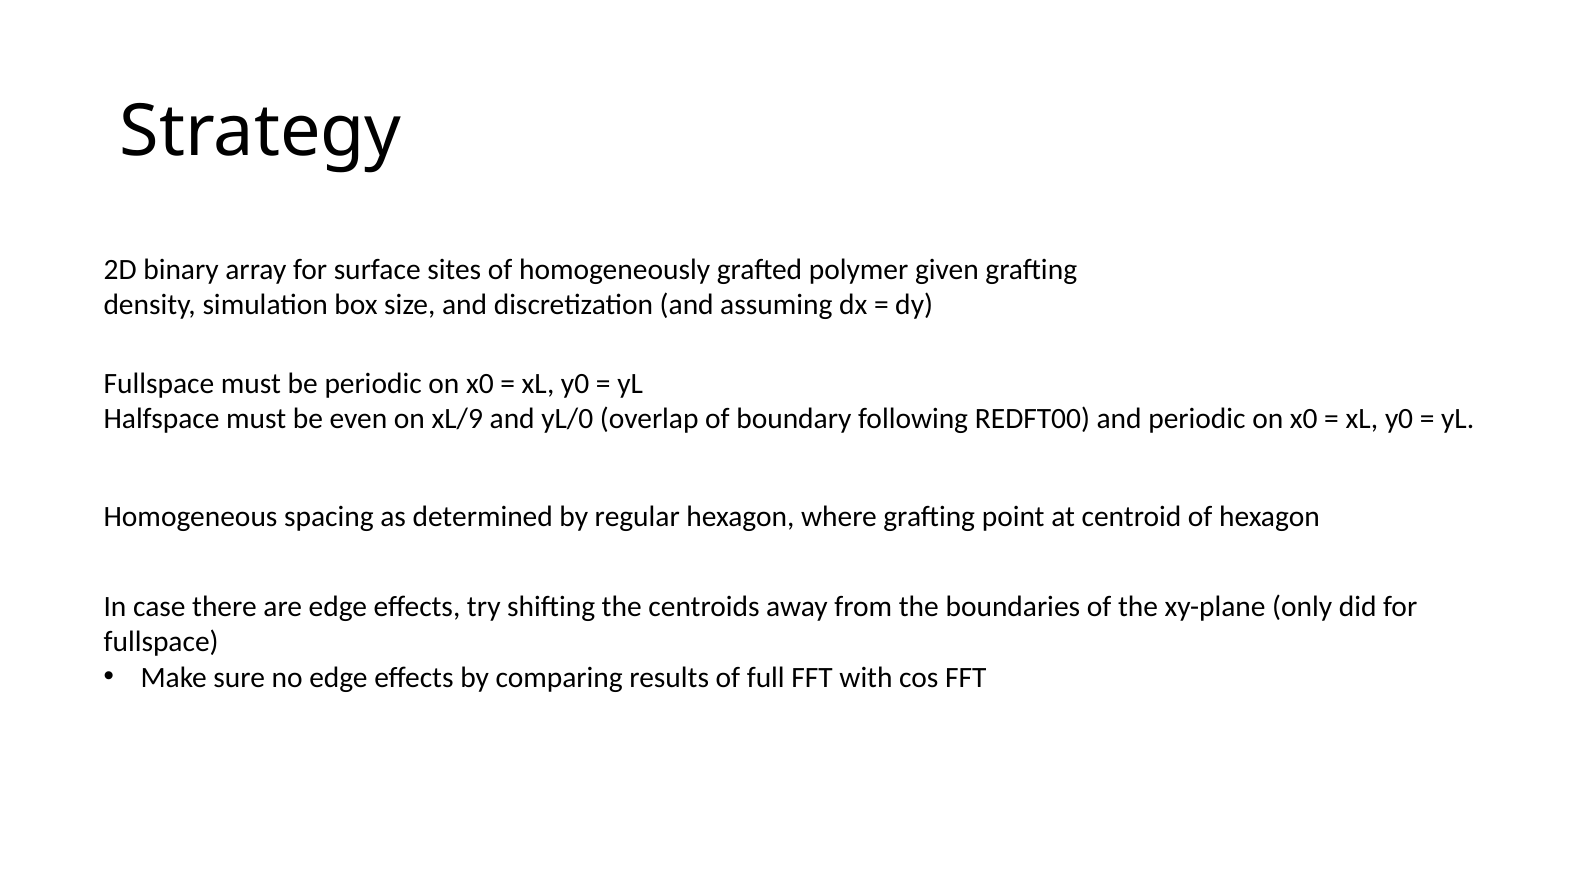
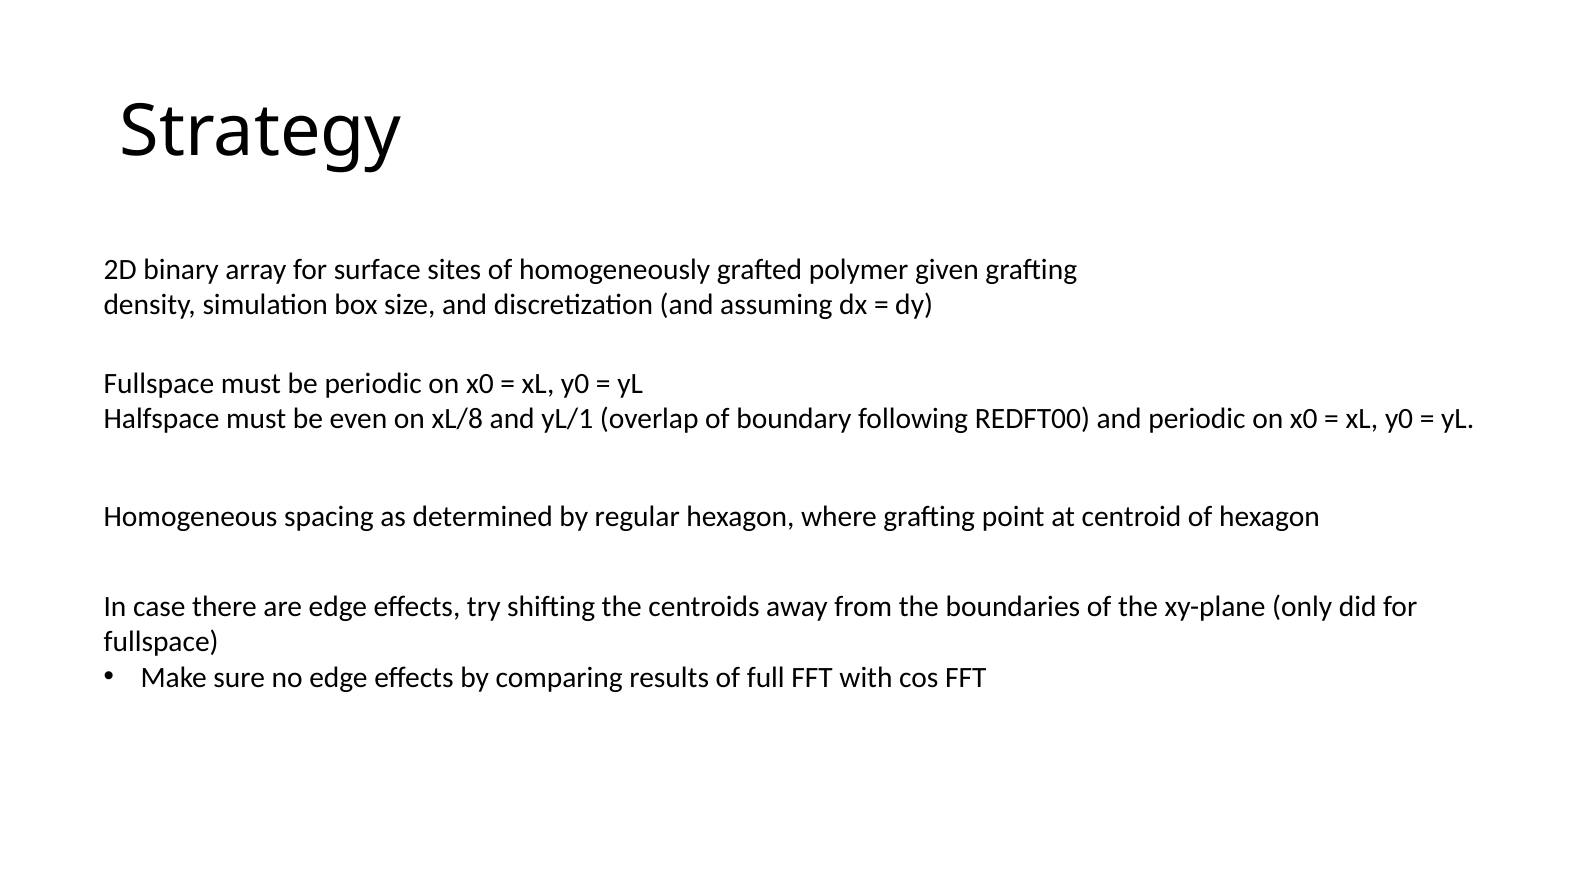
xL/9: xL/9 -> xL/8 (457, 419)
yL/0: yL/0 -> yL/1 (567, 419)
